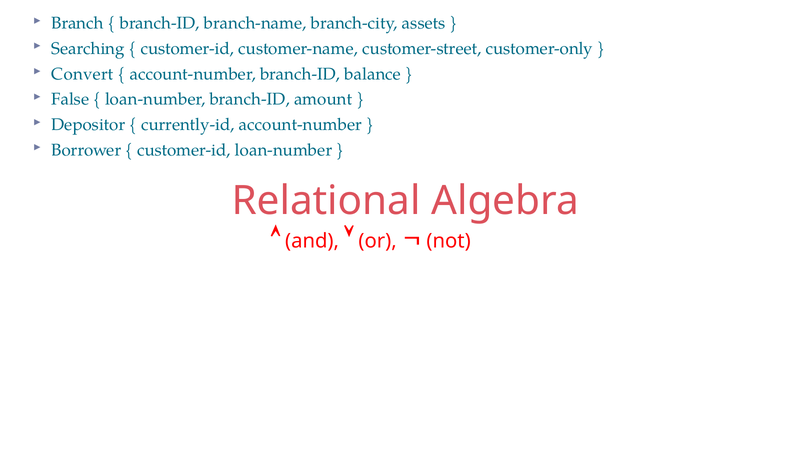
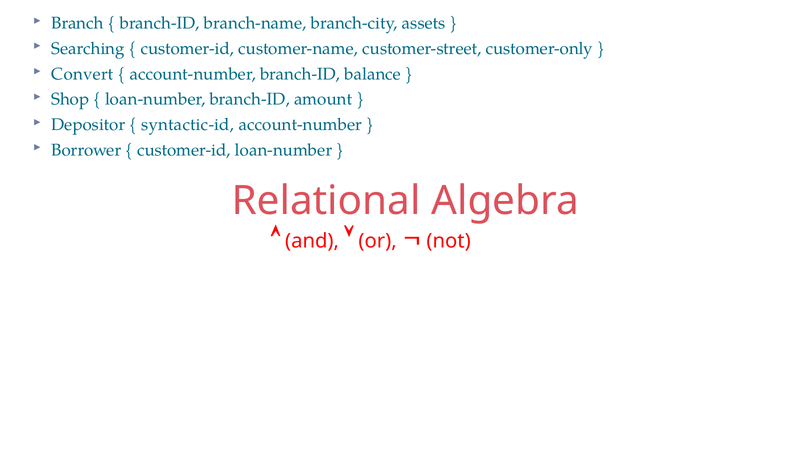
False: False -> Shop (70, 99)
currently-id: currently-id -> syntactic-id (188, 125)
